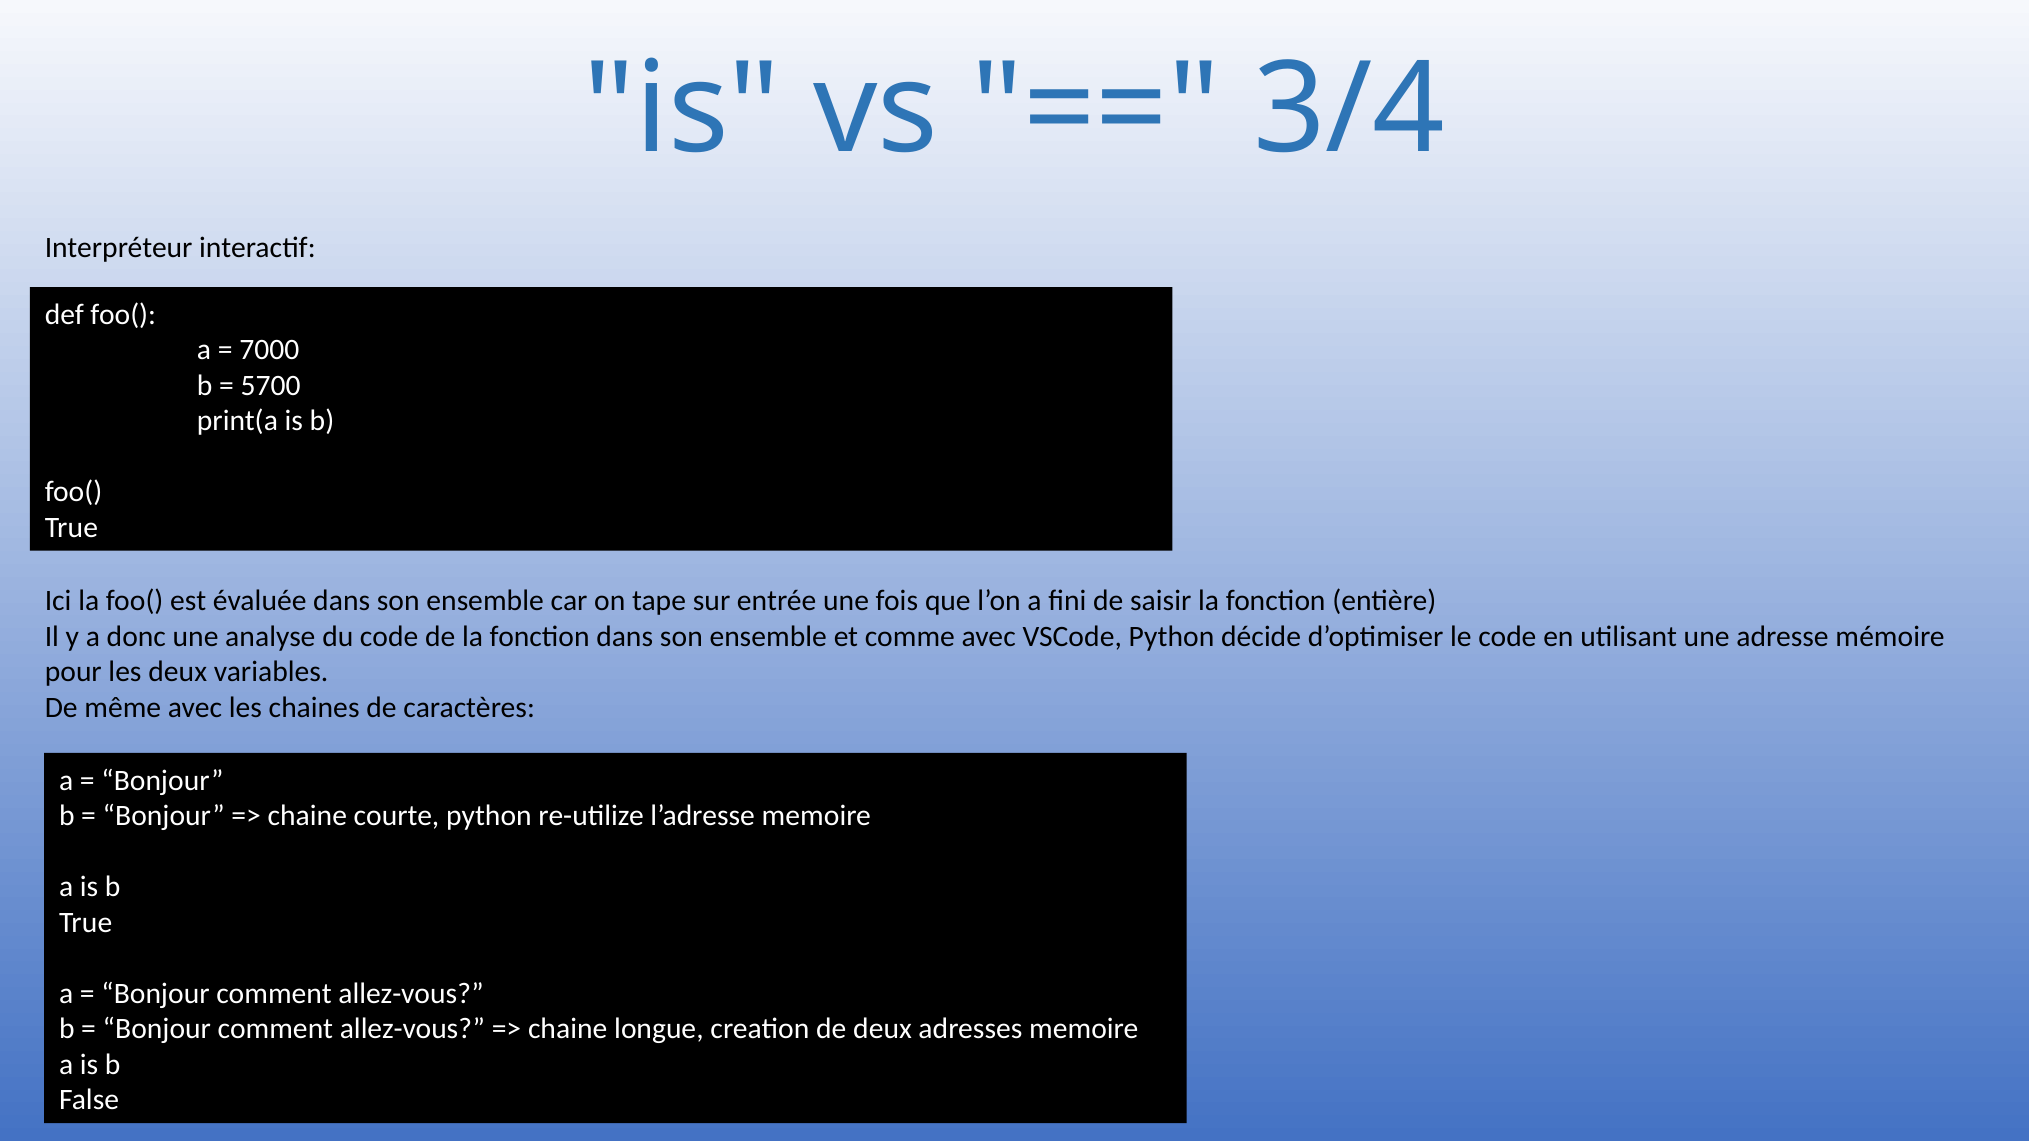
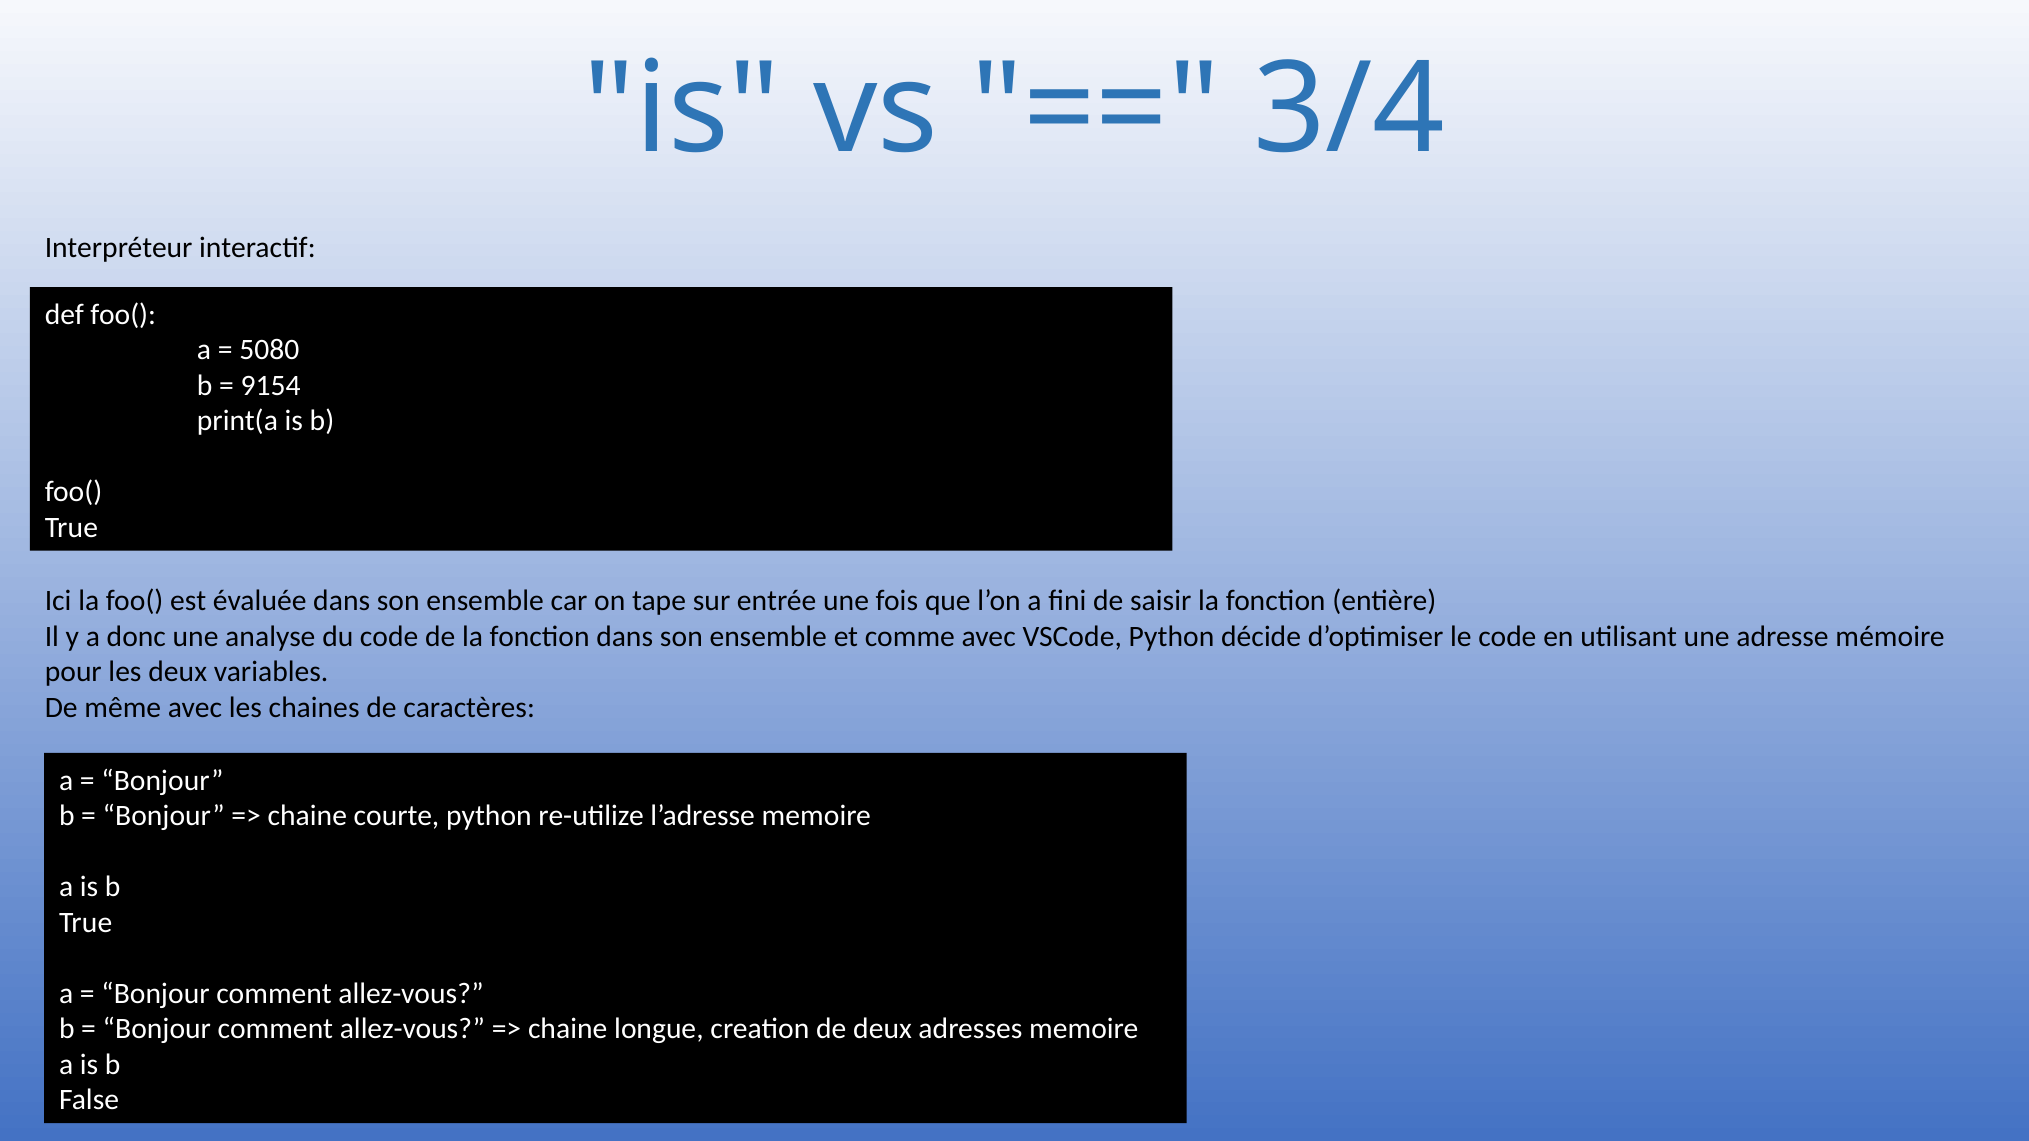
7000: 7000 -> 5080 (269, 350)
5700: 5700 -> 9154 (271, 385)
